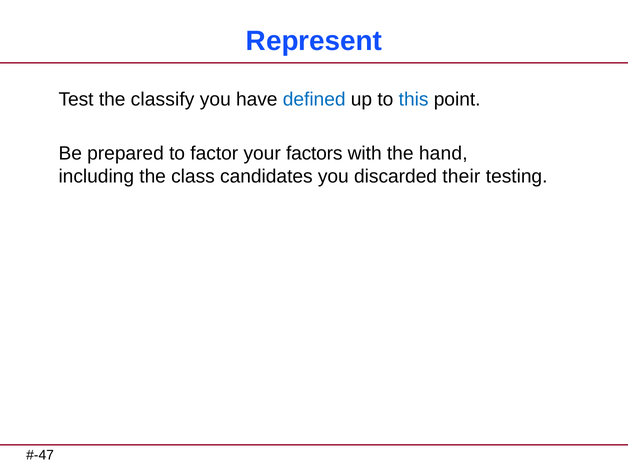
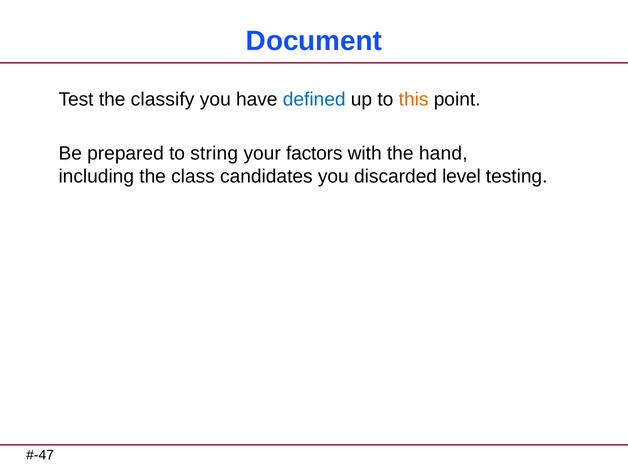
Represent: Represent -> Document (314, 41)
this colour: blue -> orange (414, 100)
factor: factor -> string (214, 153)
their: their -> level (462, 176)
